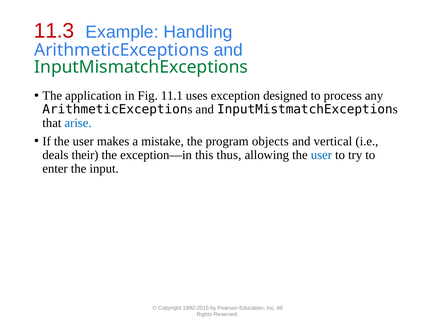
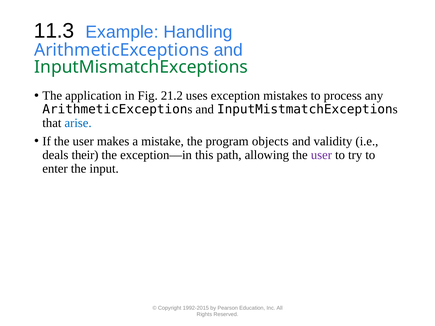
11.3 colour: red -> black (54, 31)
11.1: 11.1 -> 21.2 (172, 96)
designed: designed -> mistakes (285, 96)
vertical: vertical -> validity (333, 141)
thus: thus -> path (229, 155)
user colour: blue -> purple (321, 155)
